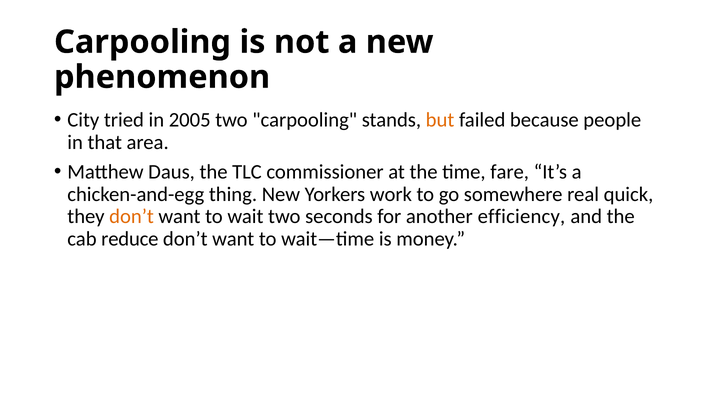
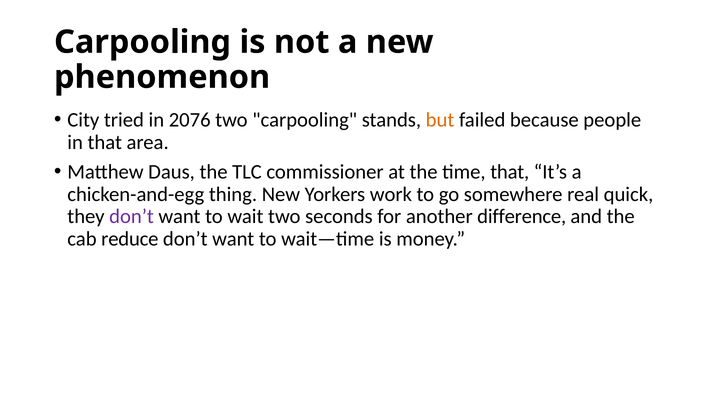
2005: 2005 -> 2076 (190, 120)
time fare: fare -> that (510, 172)
don’t colour: orange -> purple (132, 216)
efficiency: efficiency -> difference (522, 216)
